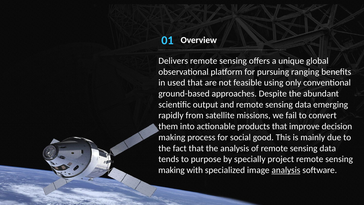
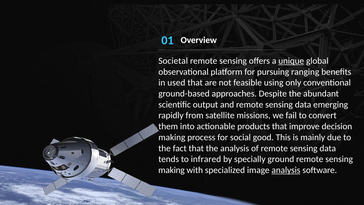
Delivers: Delivers -> Societal (173, 61)
unique underline: none -> present (291, 61)
purpose: purpose -> infrared (206, 159)
project: project -> ground (281, 159)
